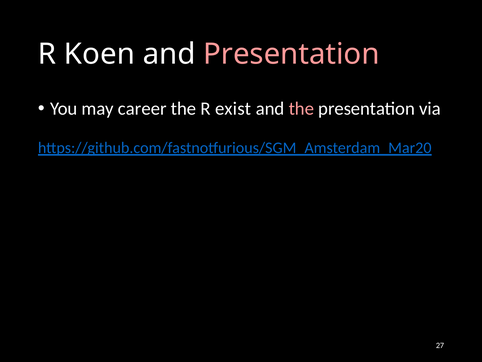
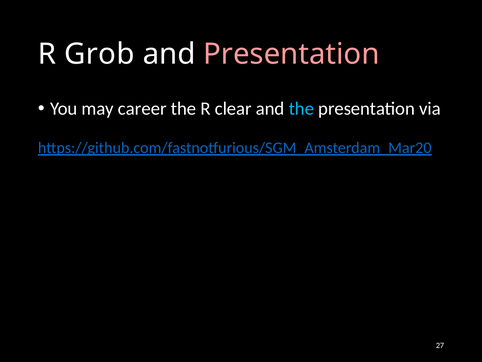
Koen: Koen -> Grob (99, 54)
exist: exist -> clear (233, 109)
the colour: pink -> light blue (301, 109)
